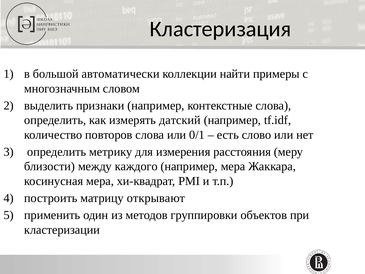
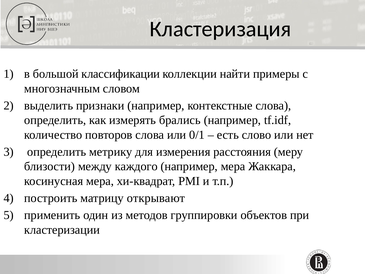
автоматически: автоматически -> классификации (121, 74)
датский: датский -> брались (180, 120)
